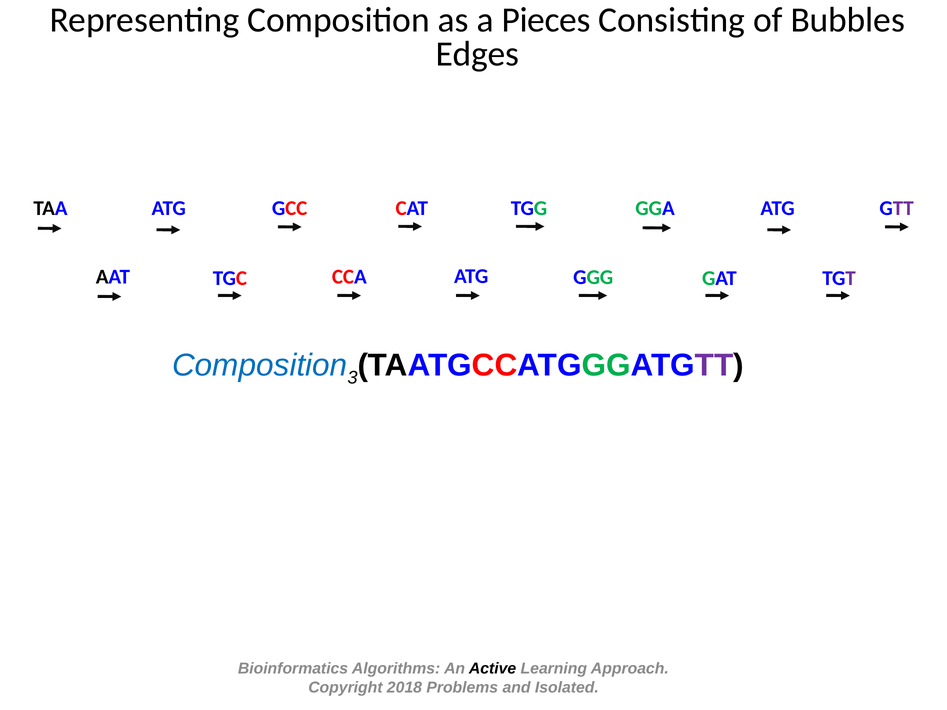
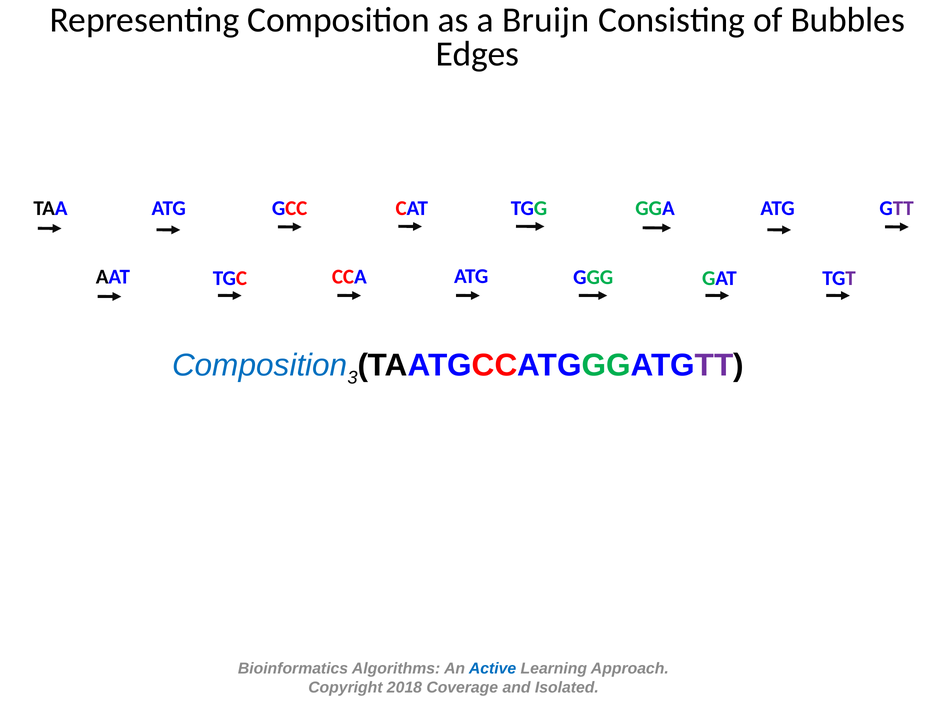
Pieces: Pieces -> Bruijn (546, 20)
Active colour: black -> blue (493, 669)
Problems: Problems -> Coverage (462, 688)
